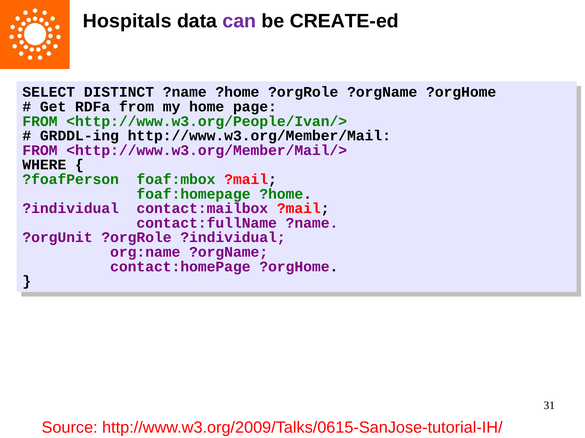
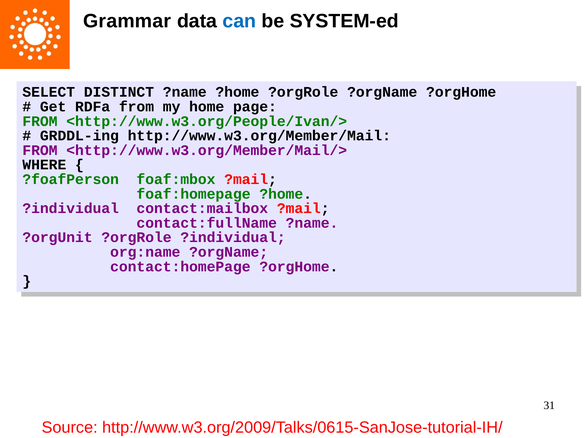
Hospitals: Hospitals -> Grammar (127, 21)
can colour: purple -> blue (239, 21)
CREATE-ed: CREATE-ed -> SYSTEM-ed (344, 21)
